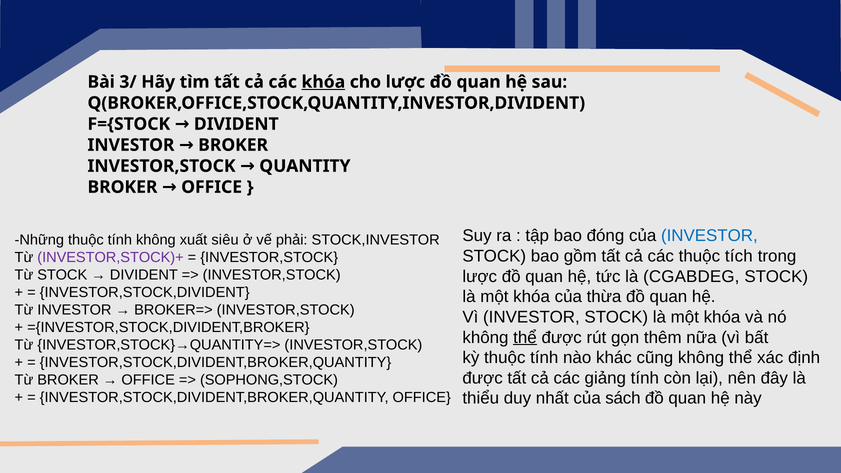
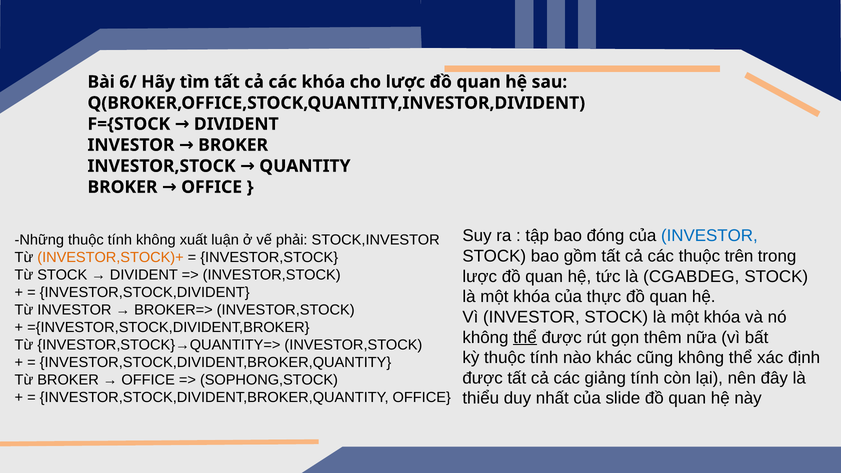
3/: 3/ -> 6/ (128, 82)
khóa underline: present -> none (323, 82)
siêu: siêu -> luận (225, 240)
tích: tích -> trên (739, 256)
INVESTOR,STOCK)+ colour: purple -> orange (111, 258)
thừa: thừa -> thực (604, 297)
sách: sách -> slide (623, 398)
